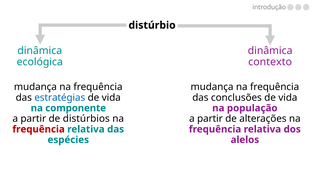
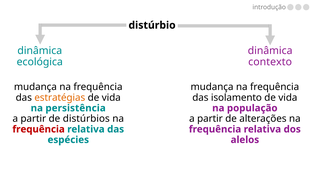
estratégias colour: blue -> orange (60, 98)
conclusões: conclusões -> isolamento (236, 98)
componente: componente -> persistência (76, 108)
